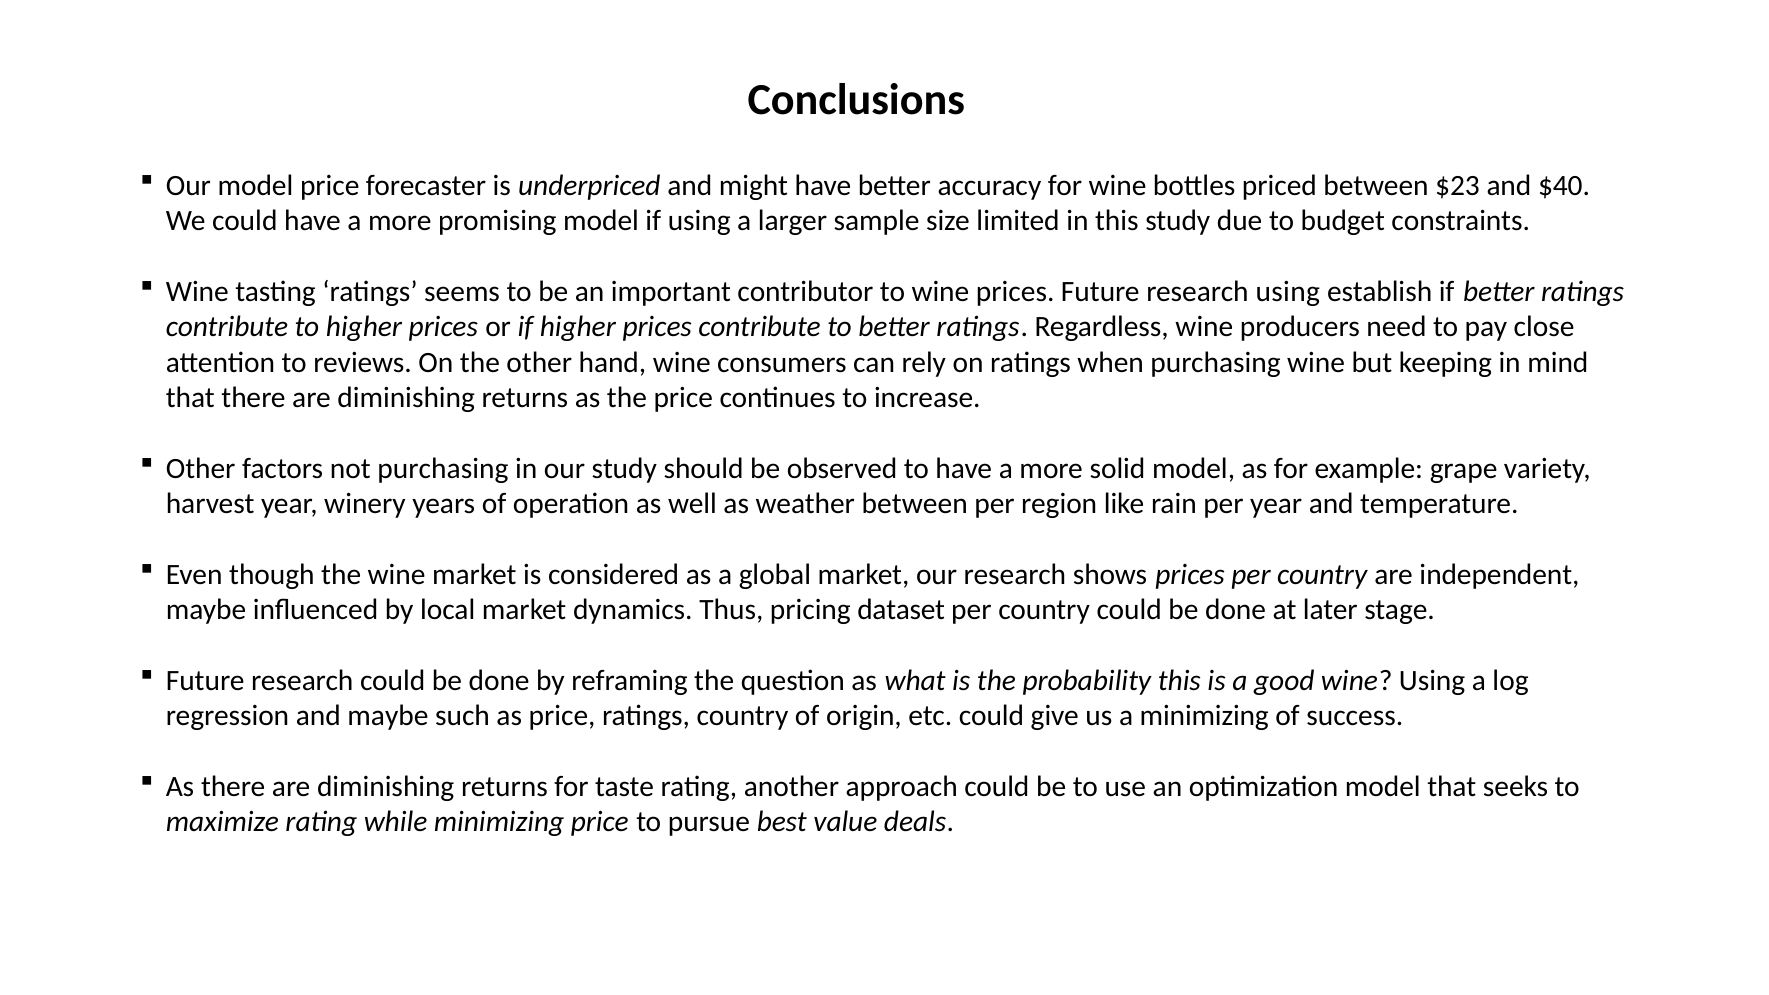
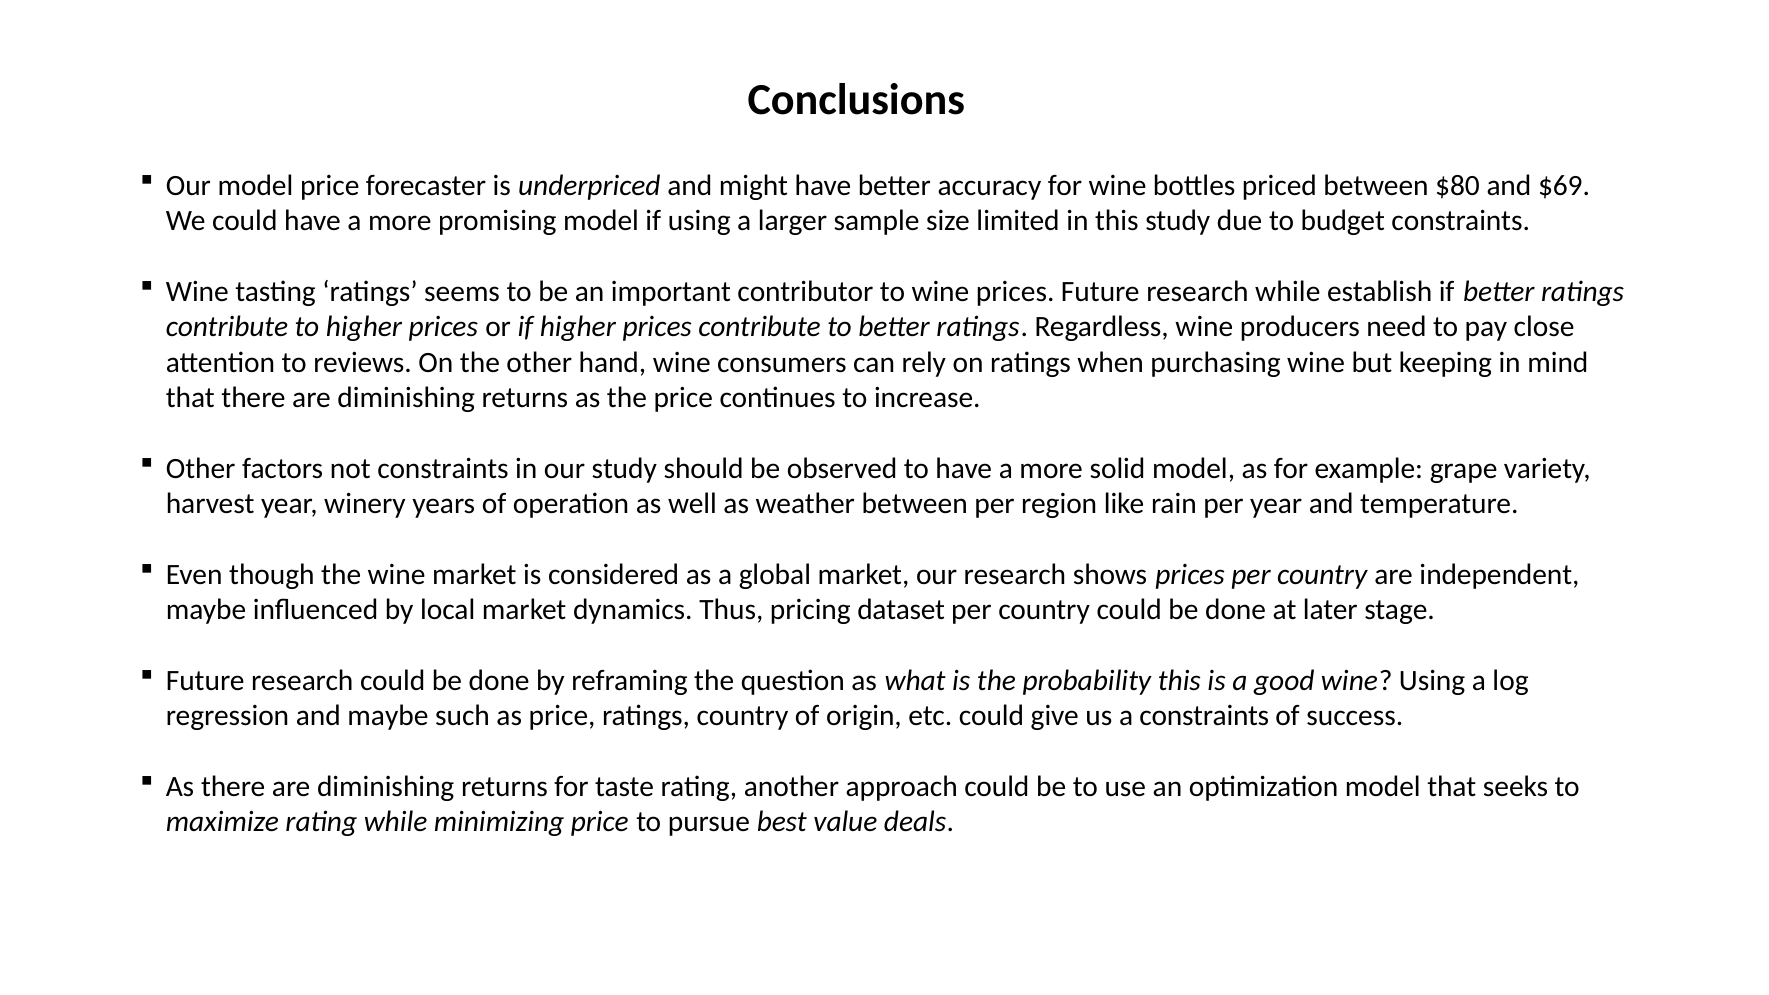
$23: $23 -> $80 (1458, 186)
$40: $40 -> $69 (1564, 186)
research using: using -> while (1288, 292)
not purchasing: purchasing -> constraints (443, 468)
a minimizing: minimizing -> constraints (1204, 716)
